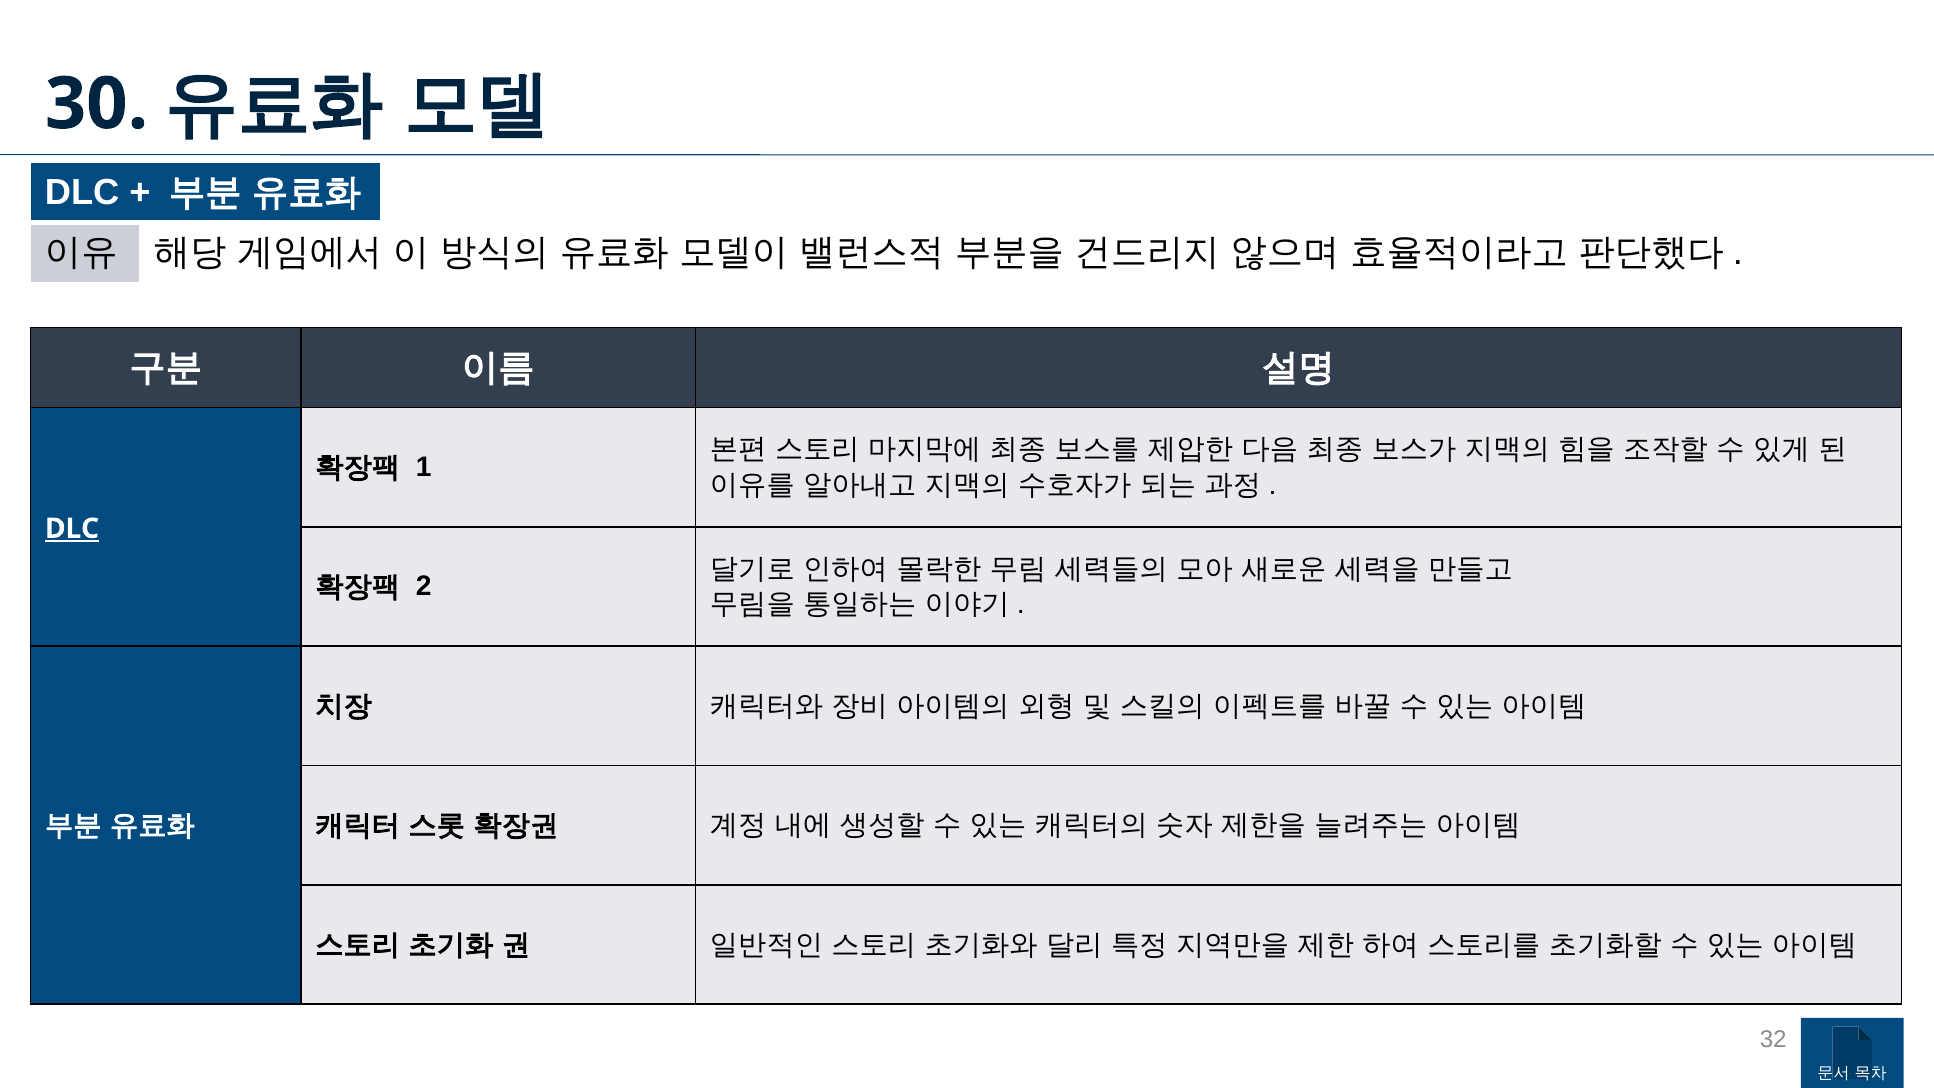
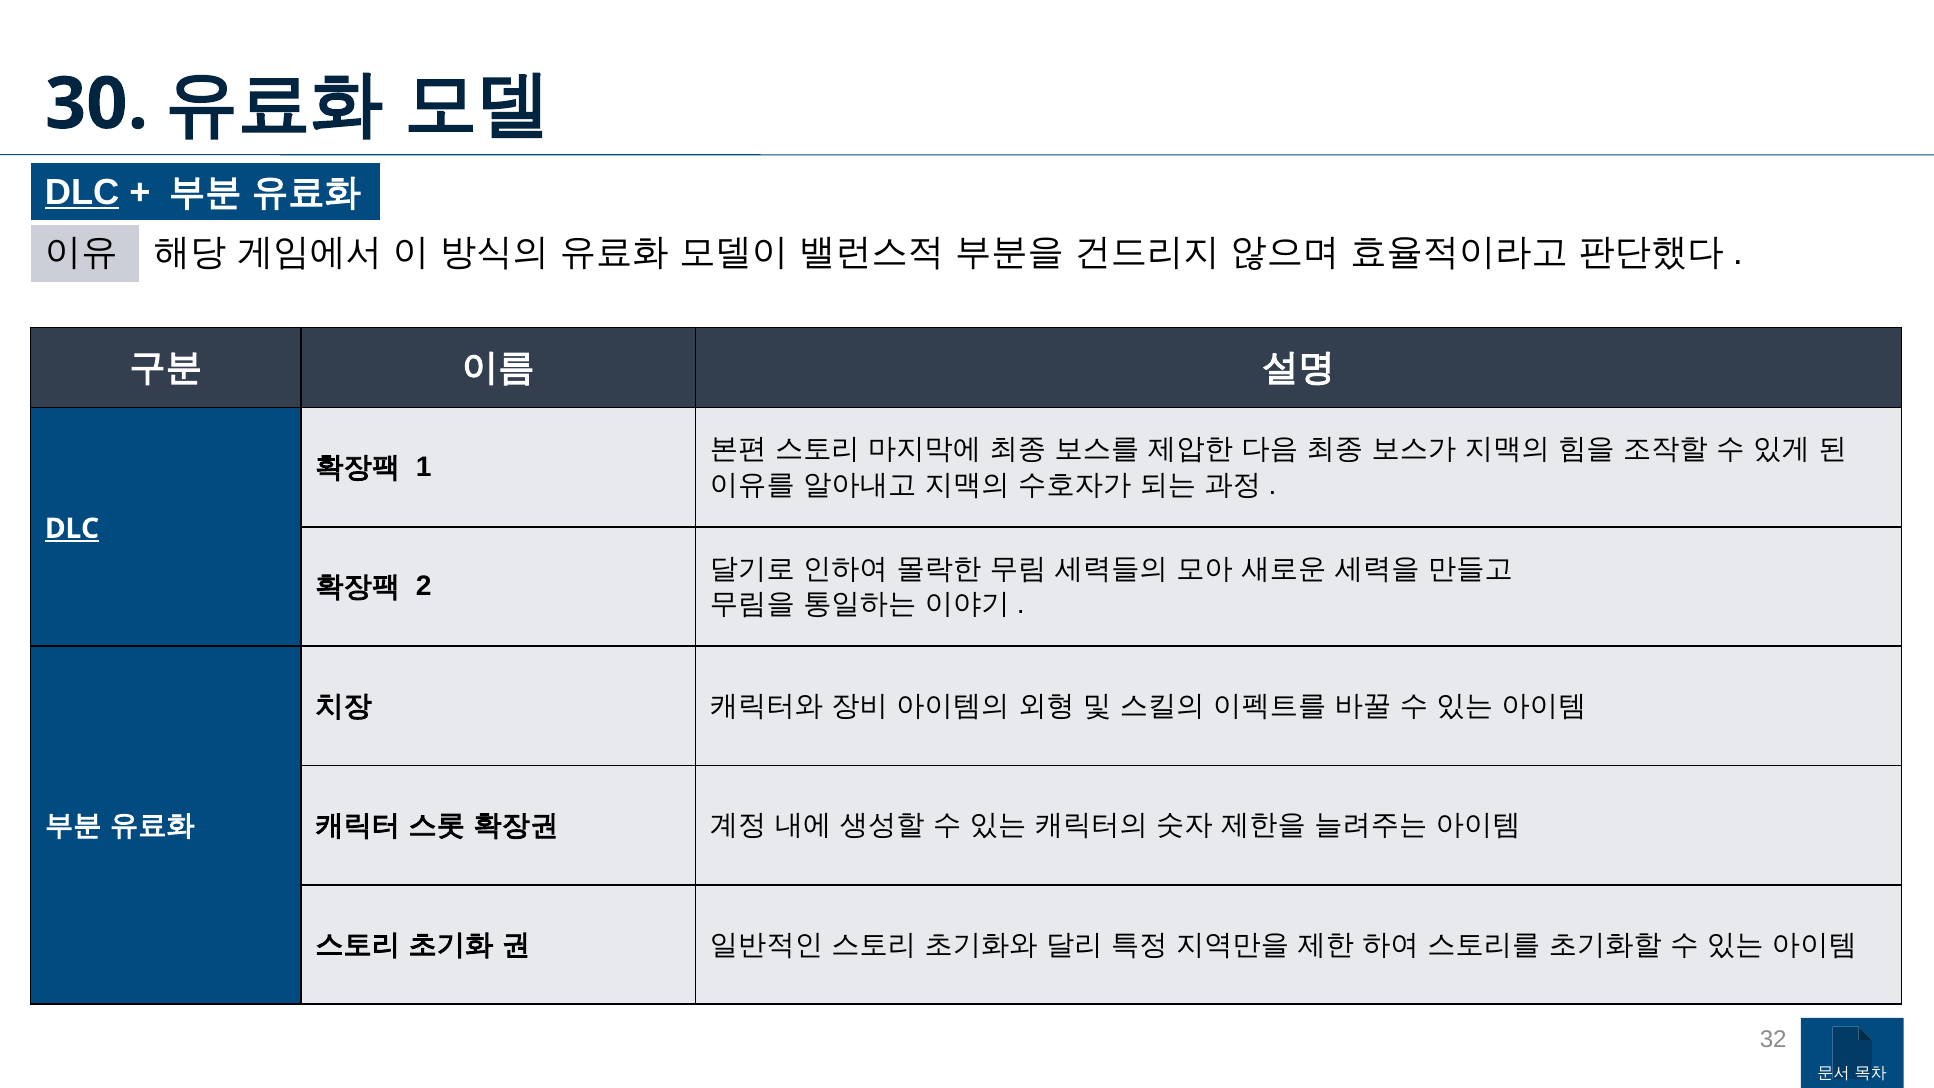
DLC underline: none -> present (82, 192)
